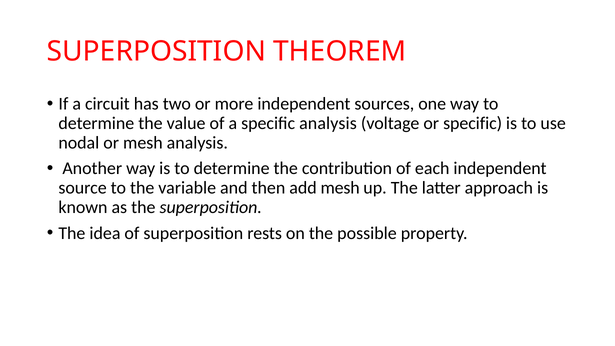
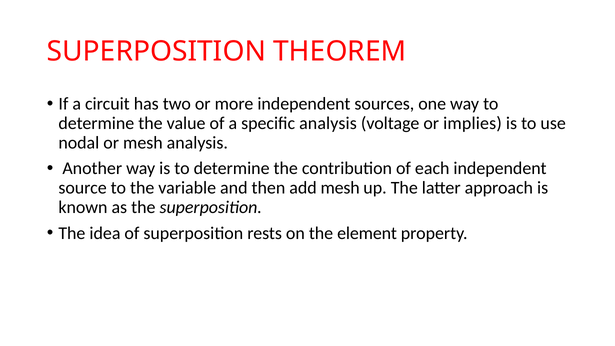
or specific: specific -> implies (472, 123)
possible: possible -> element (367, 233)
